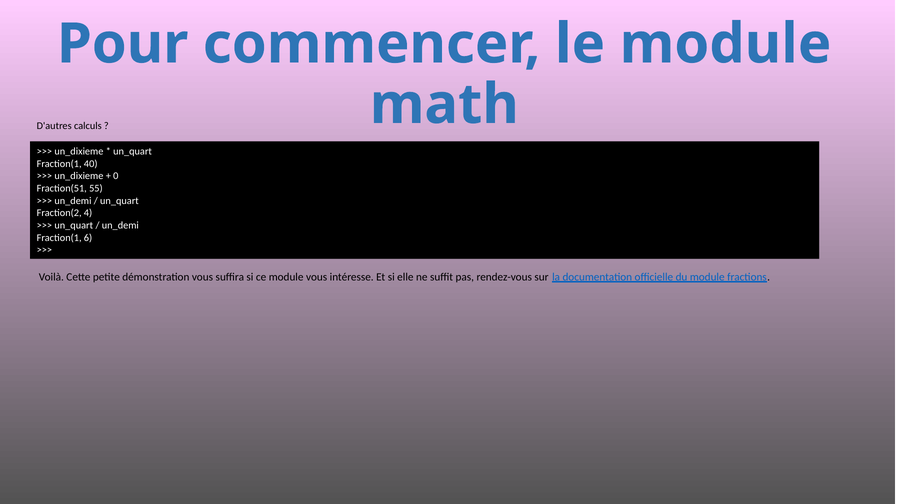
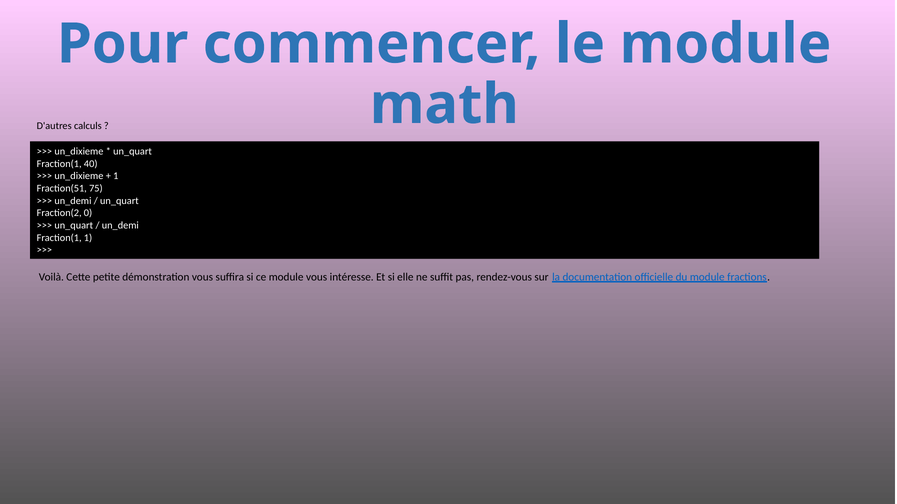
0: 0 -> 1 (116, 176)
55: 55 -> 75 (96, 189)
4: 4 -> 0 (88, 213)
Fraction(1 6: 6 -> 1 (88, 238)
